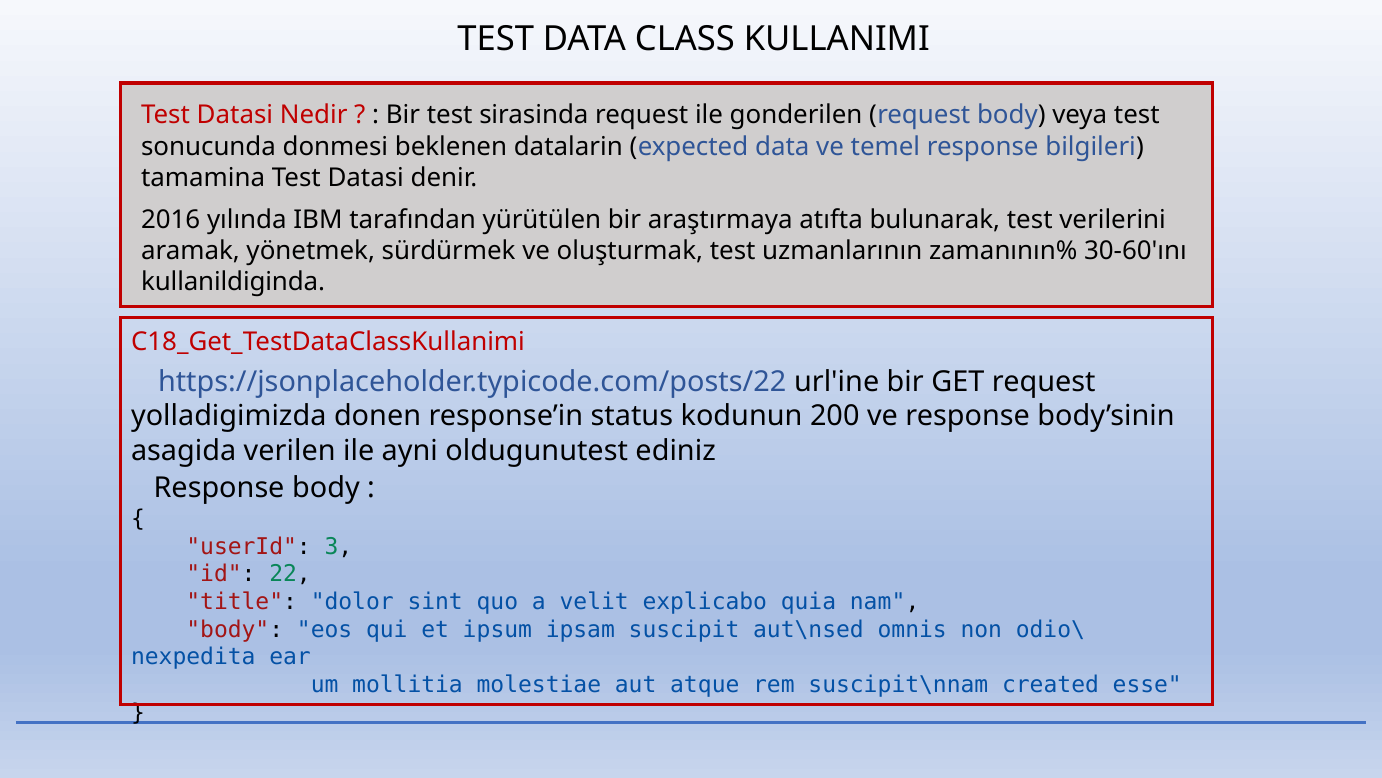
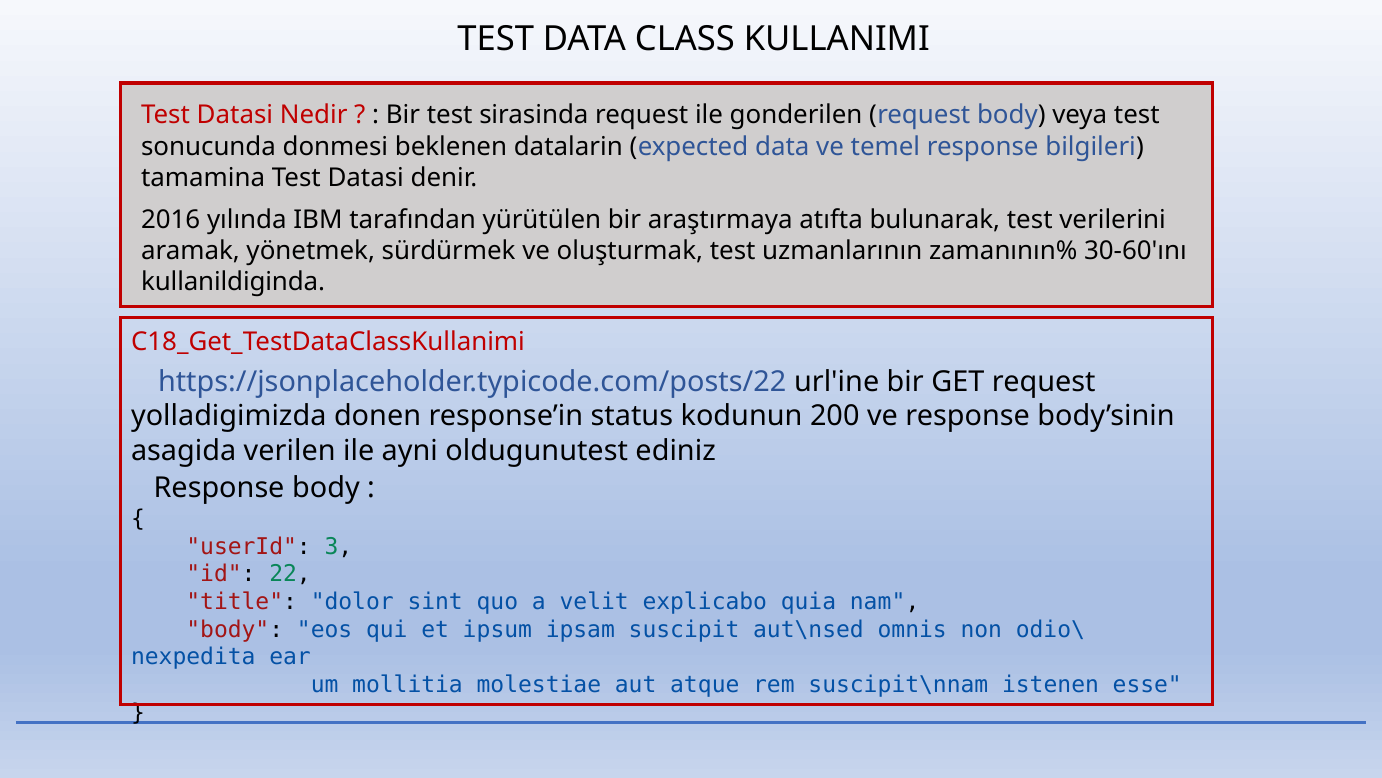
created: created -> istenen (1050, 684)
